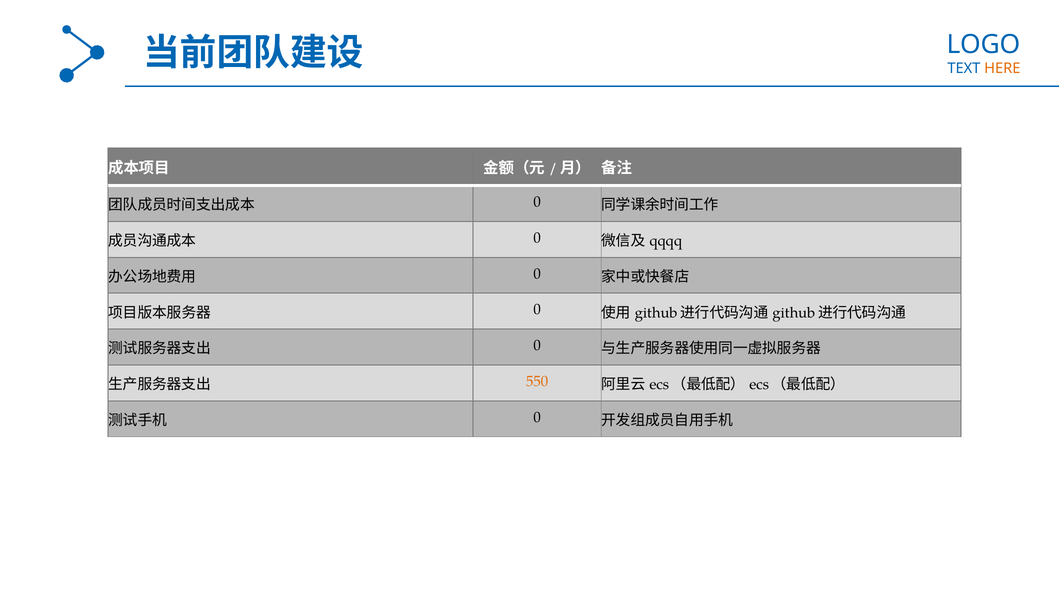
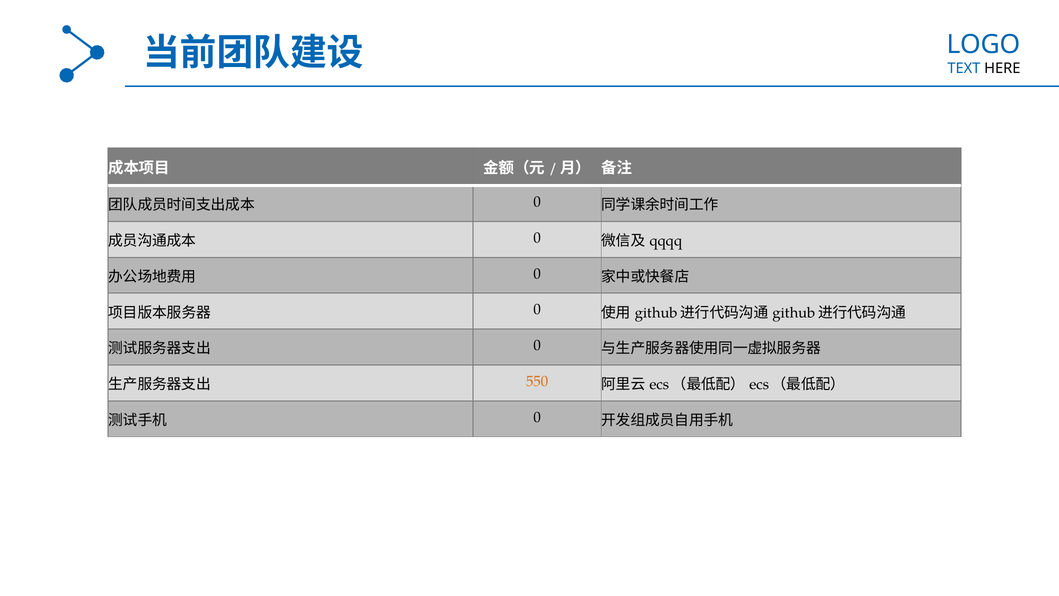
HERE colour: orange -> black (1002, 68)
